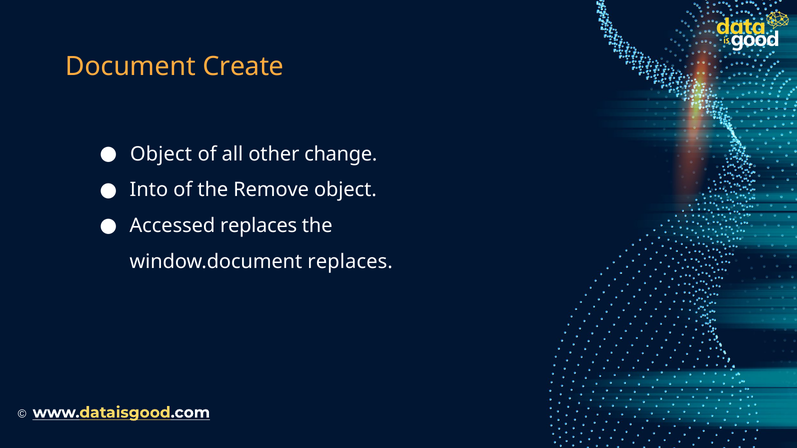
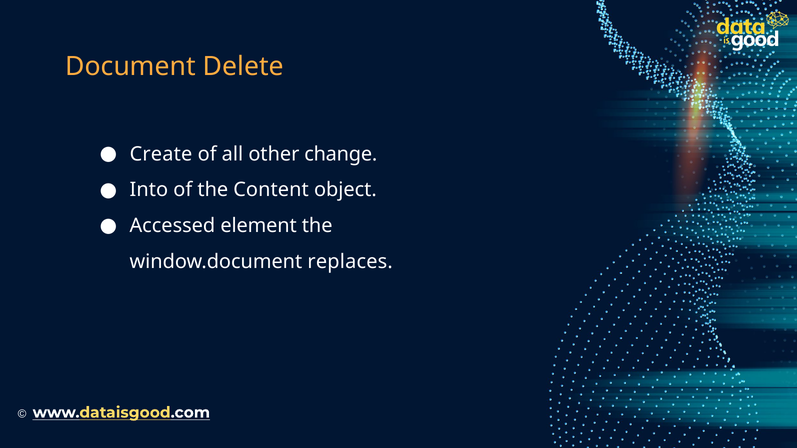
Create: Create -> Delete (243, 66)
Object: Object -> Create (161, 154)
Remove: Remove -> Content (271, 190)
Accessed replaces: replaces -> element (259, 226)
